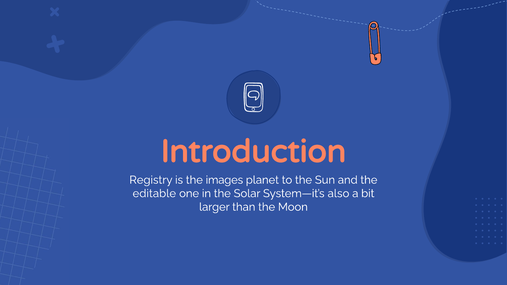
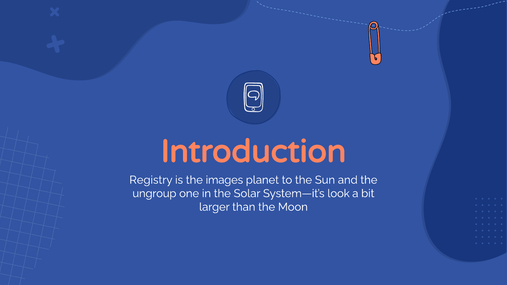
editable: editable -> ungroup (154, 194)
also: also -> look (339, 194)
